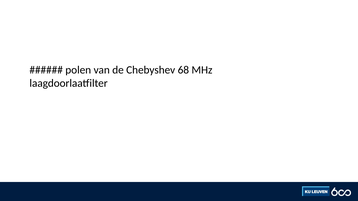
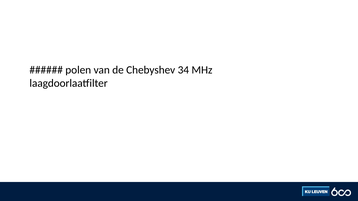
68: 68 -> 34 (183, 70)
